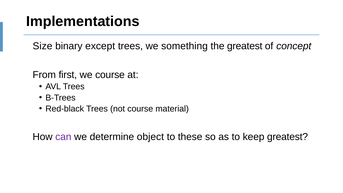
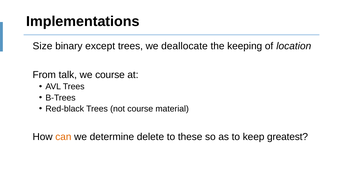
something: something -> deallocate (184, 46)
the greatest: greatest -> keeping (245, 46)
concept: concept -> location (294, 46)
first: first -> talk (68, 75)
can colour: purple -> orange (63, 137)
object: object -> delete (150, 137)
